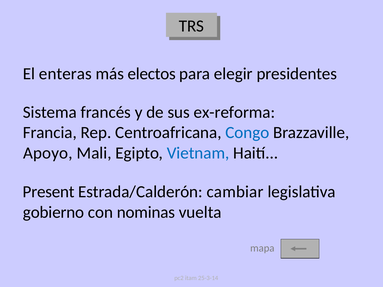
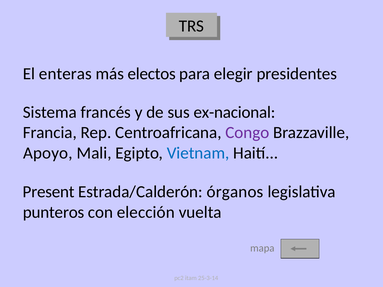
ex-reforma: ex-reforma -> ex-nacional (234, 112)
Congo colour: blue -> purple (247, 133)
cambiar: cambiar -> órganos (235, 192)
gobierno: gobierno -> punteros (54, 212)
nominas: nominas -> elección (146, 212)
